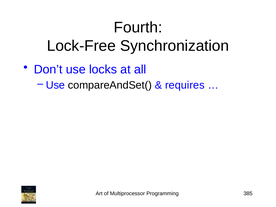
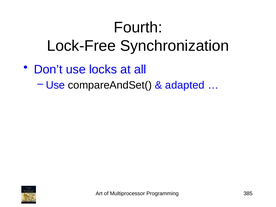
requires: requires -> adapted (185, 85)
